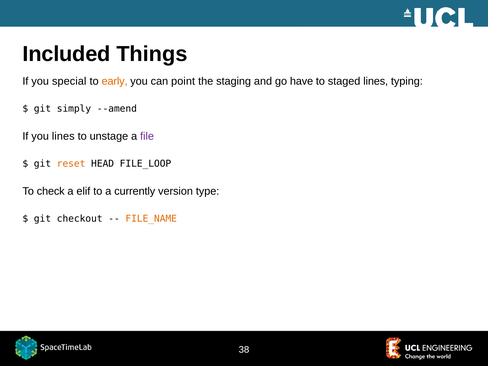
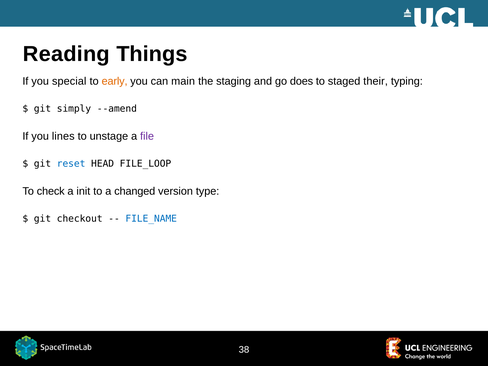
Included: Included -> Reading (66, 54)
point: point -> main (183, 81)
have: have -> does (302, 81)
staged lines: lines -> their (376, 81)
reset colour: orange -> blue (71, 164)
elif: elif -> init (83, 191)
currently: currently -> changed (135, 191)
FILE_NAME colour: orange -> blue (151, 219)
